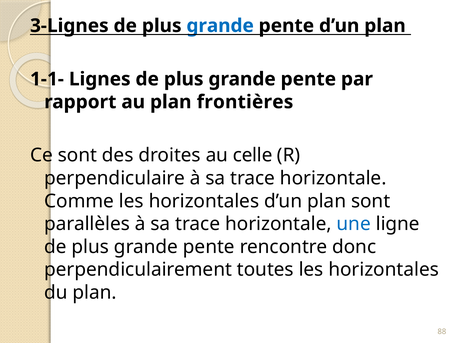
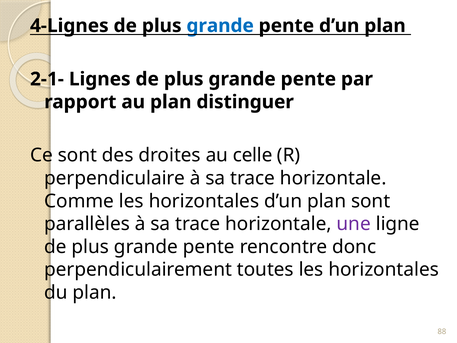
3-Lignes: 3-Lignes -> 4-Lignes (69, 26)
1-1-: 1-1- -> 2-1- (47, 79)
frontières: frontières -> distinguer (245, 102)
une colour: blue -> purple (354, 224)
